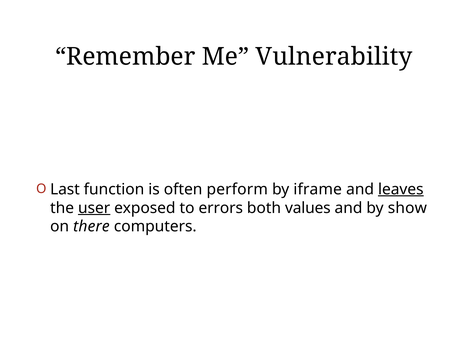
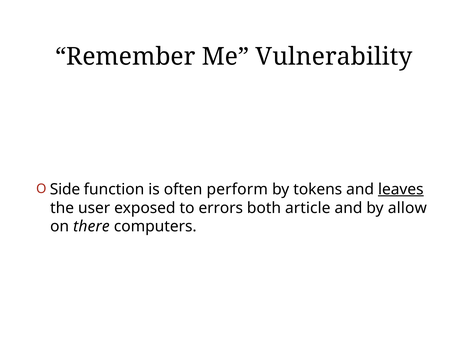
Last: Last -> Side (65, 189)
iframe: iframe -> tokens (318, 189)
user underline: present -> none (94, 208)
values: values -> article (308, 208)
show: show -> allow (407, 208)
